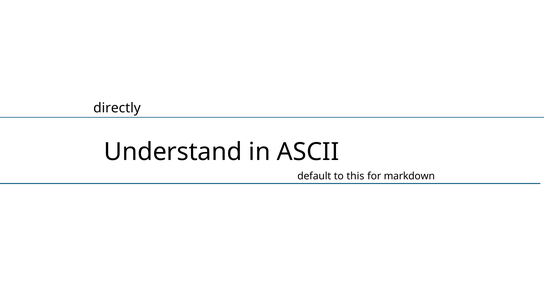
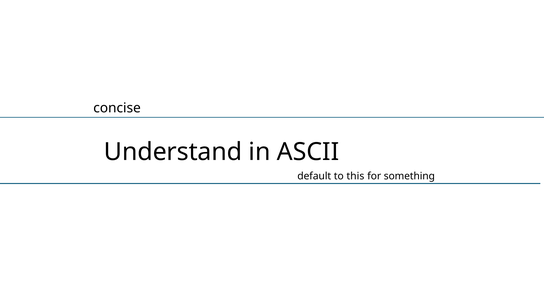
directly: directly -> concise (117, 108)
markdown: markdown -> something (409, 176)
